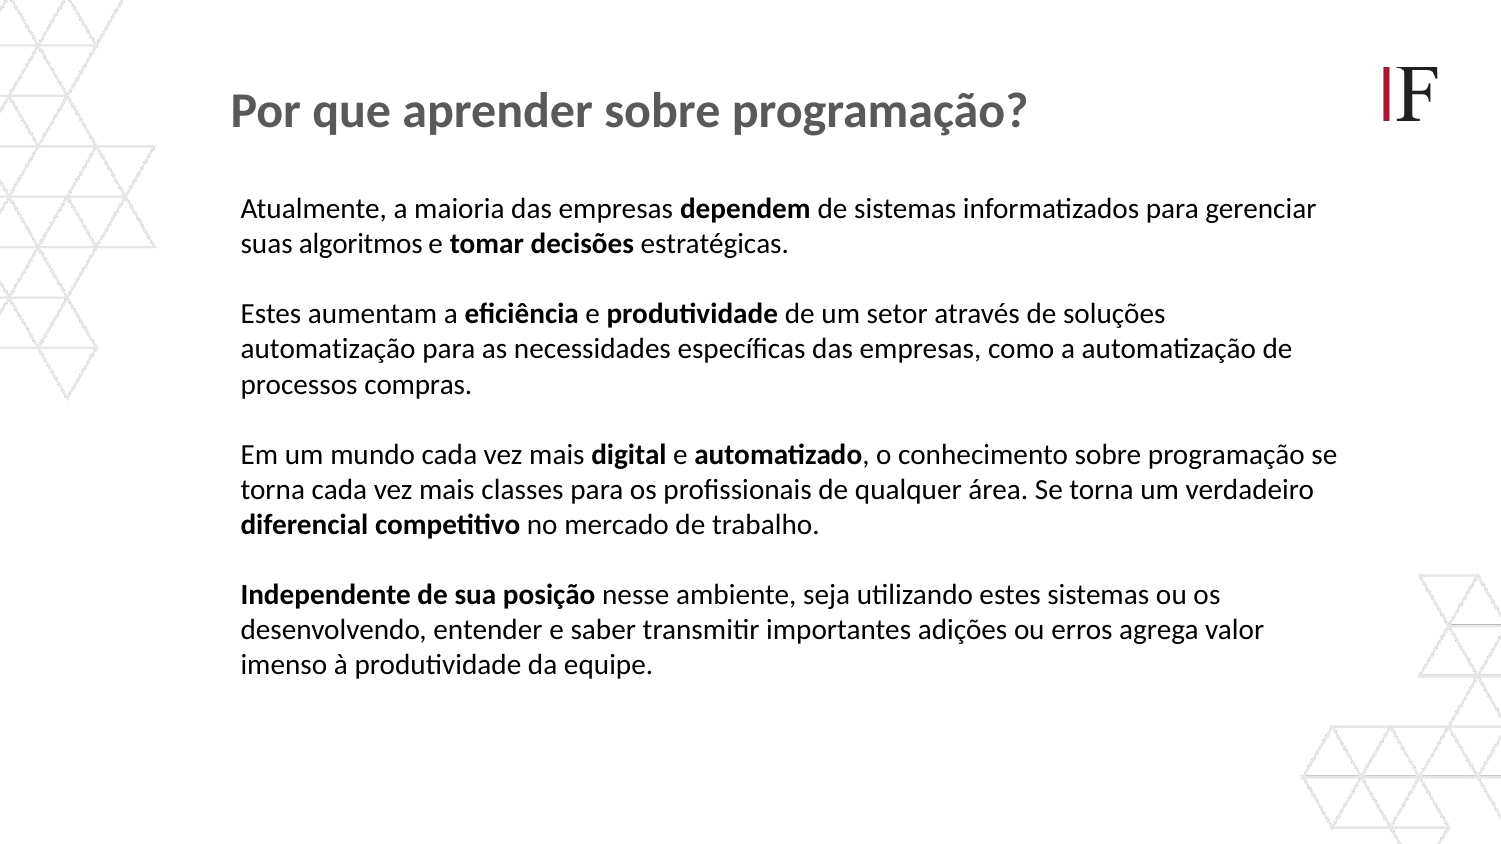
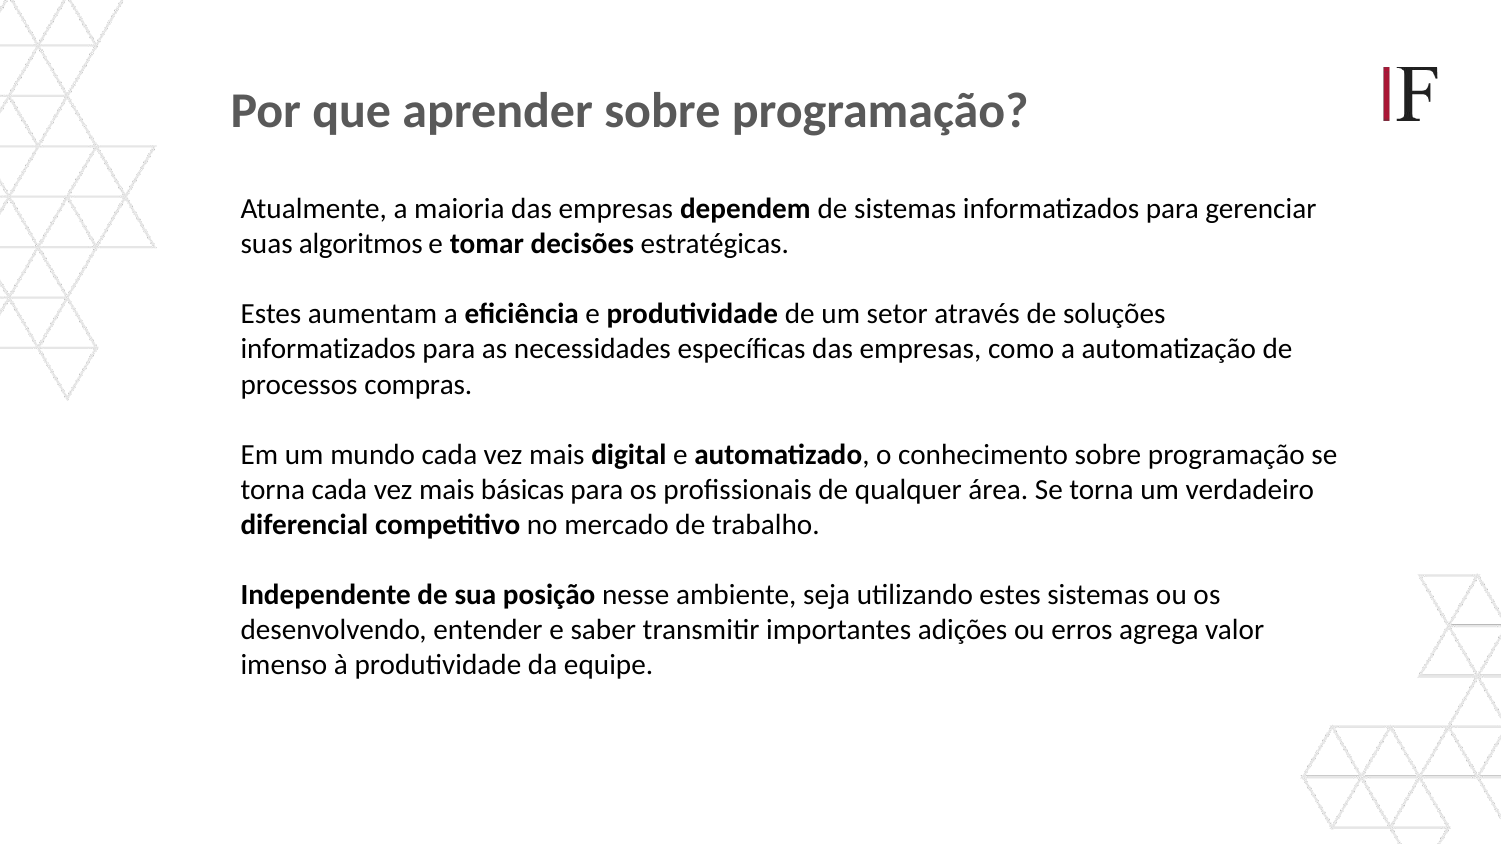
automatização: automatização -> informatizados (328, 349)
classes: classes -> básicas (523, 490)
